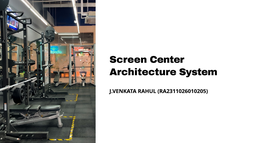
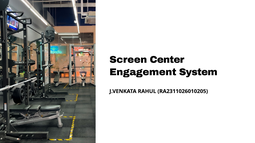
Architecture: Architecture -> Engagement (143, 72)
